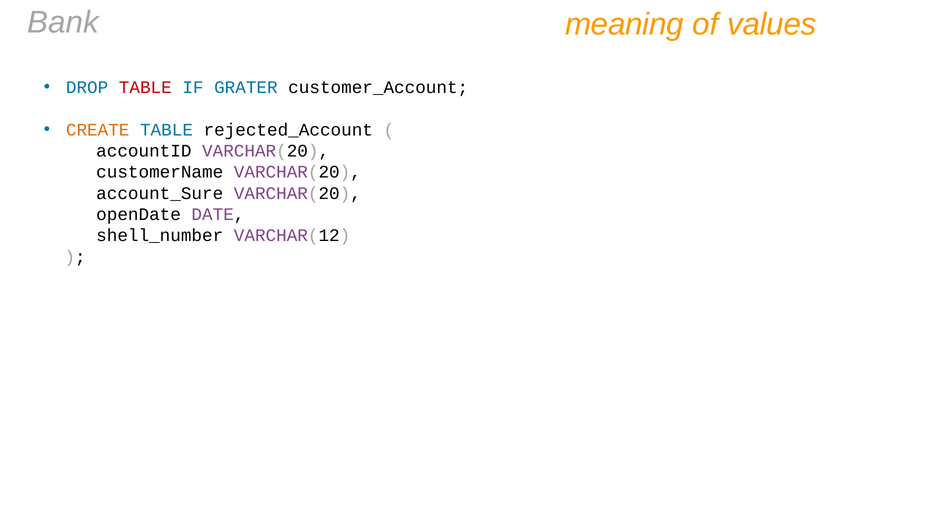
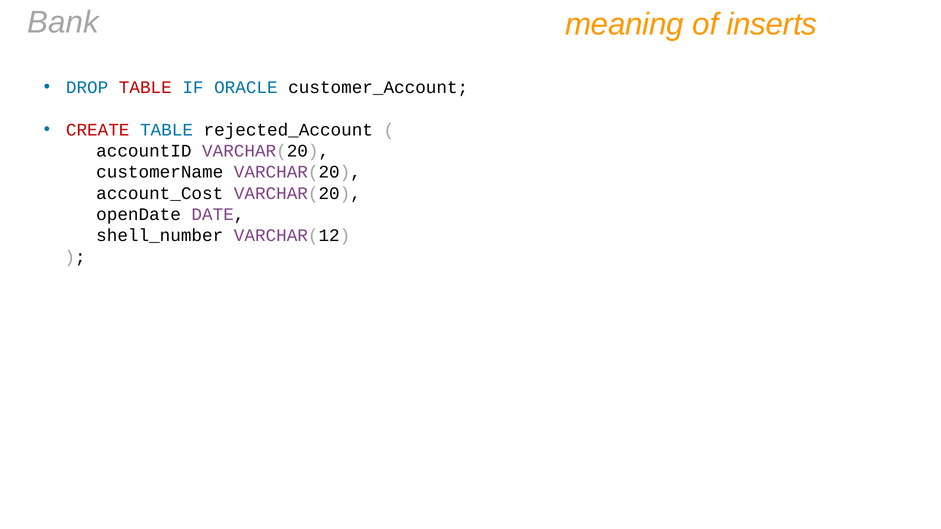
values: values -> inserts (772, 24)
GRATER: GRATER -> ORACLE (246, 88)
CREATE colour: orange -> red (98, 130)
account_Sure: account_Sure -> account_Cost (160, 193)
